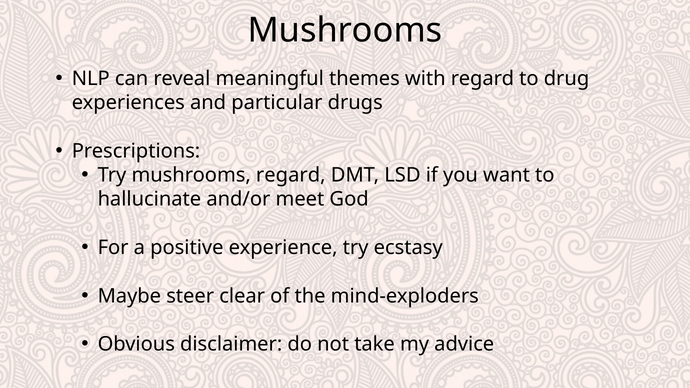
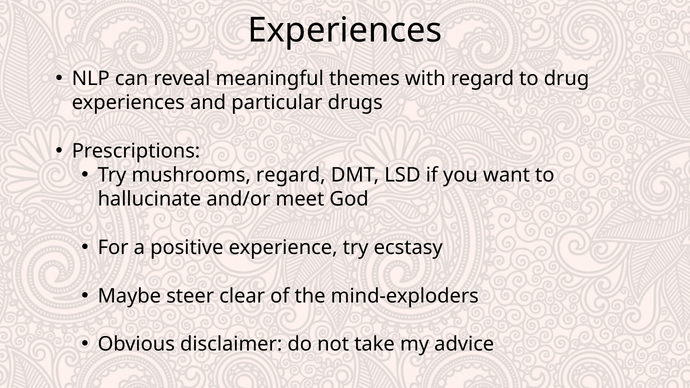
Mushrooms: Mushrooms -> Experiences (345, 30)
